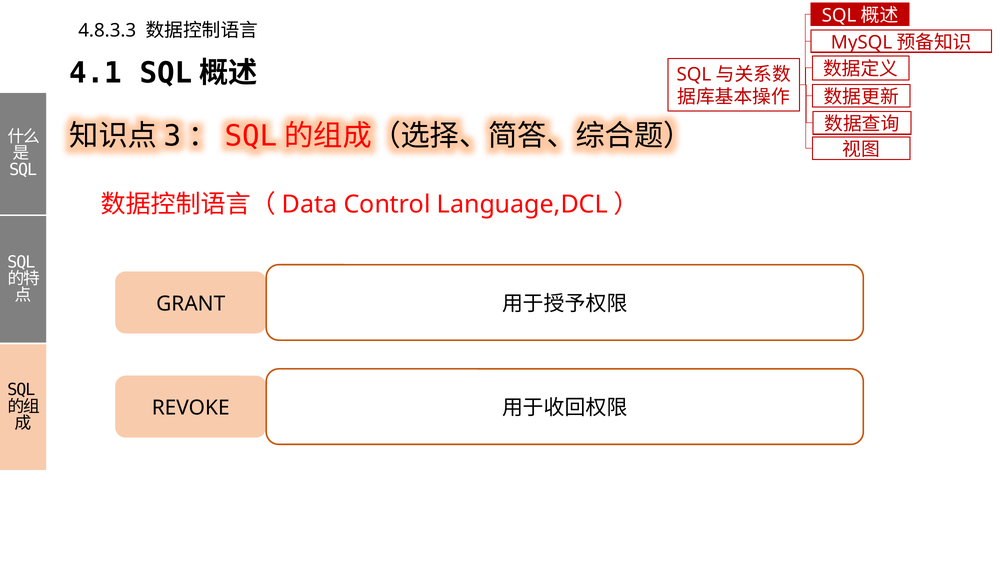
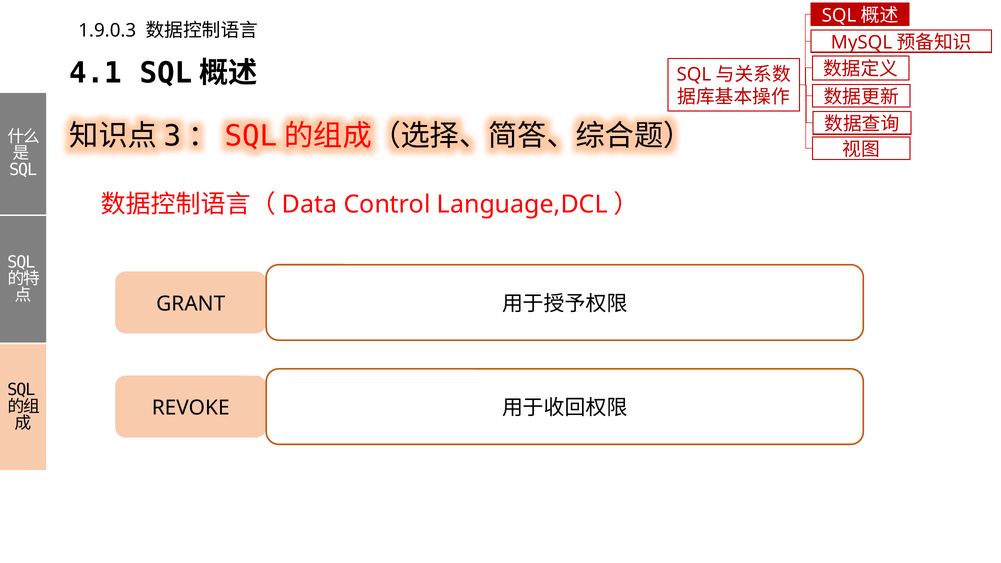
4.8.3.3: 4.8.3.3 -> 1.9.0.3 (107, 31)
